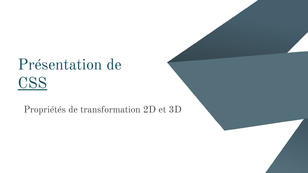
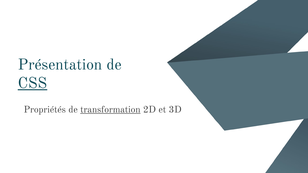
transformation underline: none -> present (110, 110)
